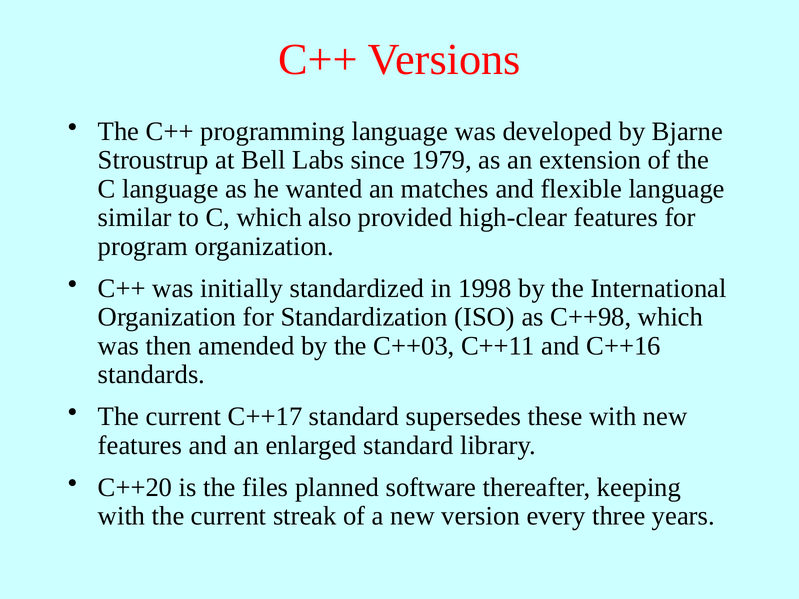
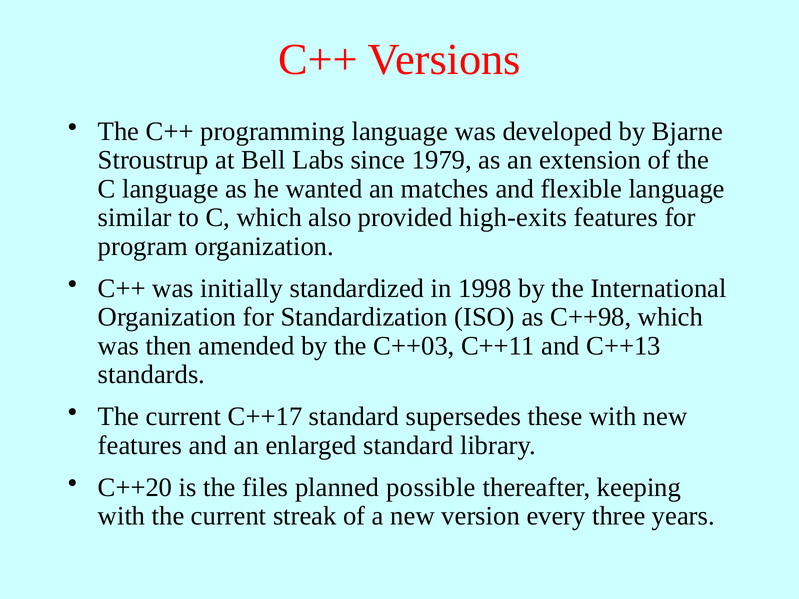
high-clear: high-clear -> high-exits (513, 218)
C++16: C++16 -> C++13 (624, 346)
software: software -> possible (431, 488)
